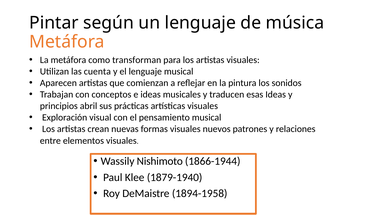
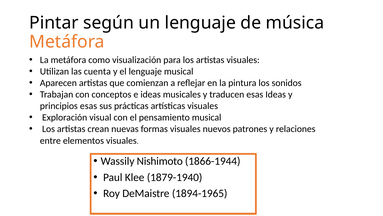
transforman: transforman -> visualización (137, 60)
principios abril: abril -> esas (89, 106)
1894-1958: 1894-1958 -> 1894-1965 (200, 193)
